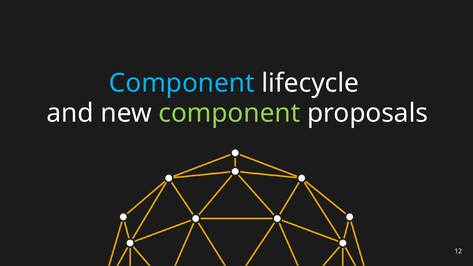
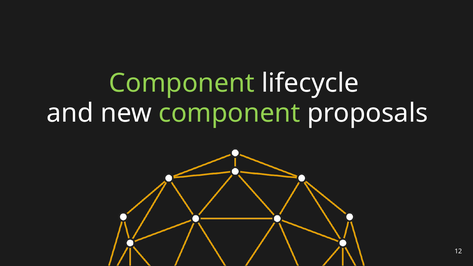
Component colour: light blue -> light green (182, 83)
